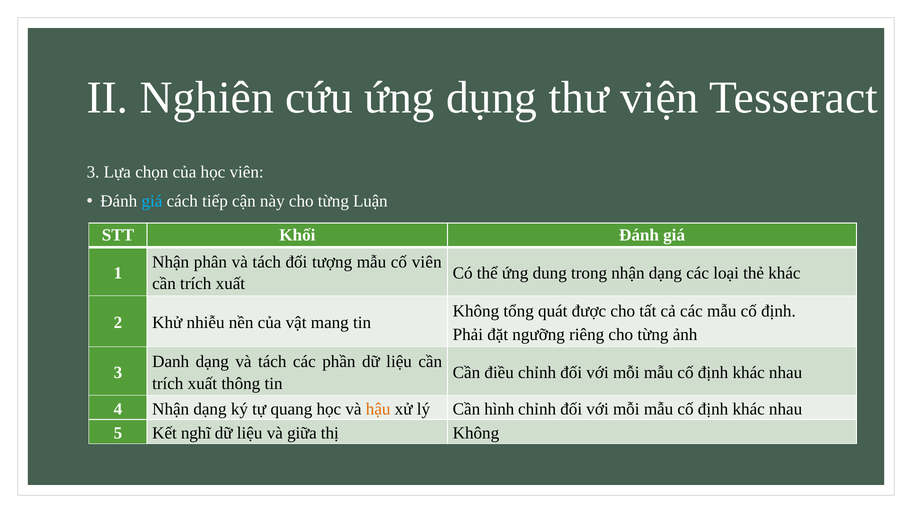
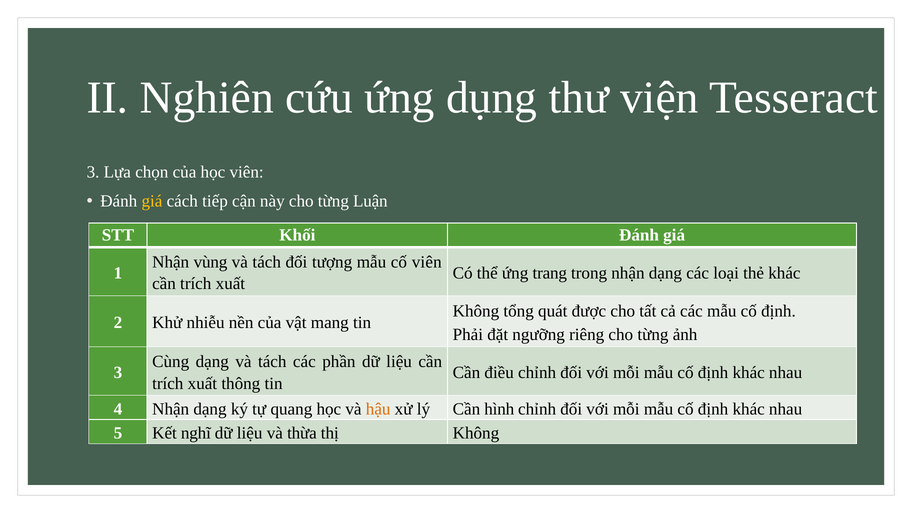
giá colour: light blue -> yellow (152, 201)
phân: phân -> vùng (211, 262)
dung: dung -> trang (550, 273)
Danh: Danh -> Cùng (171, 362)
giữa: giữa -> thừa (302, 433)
